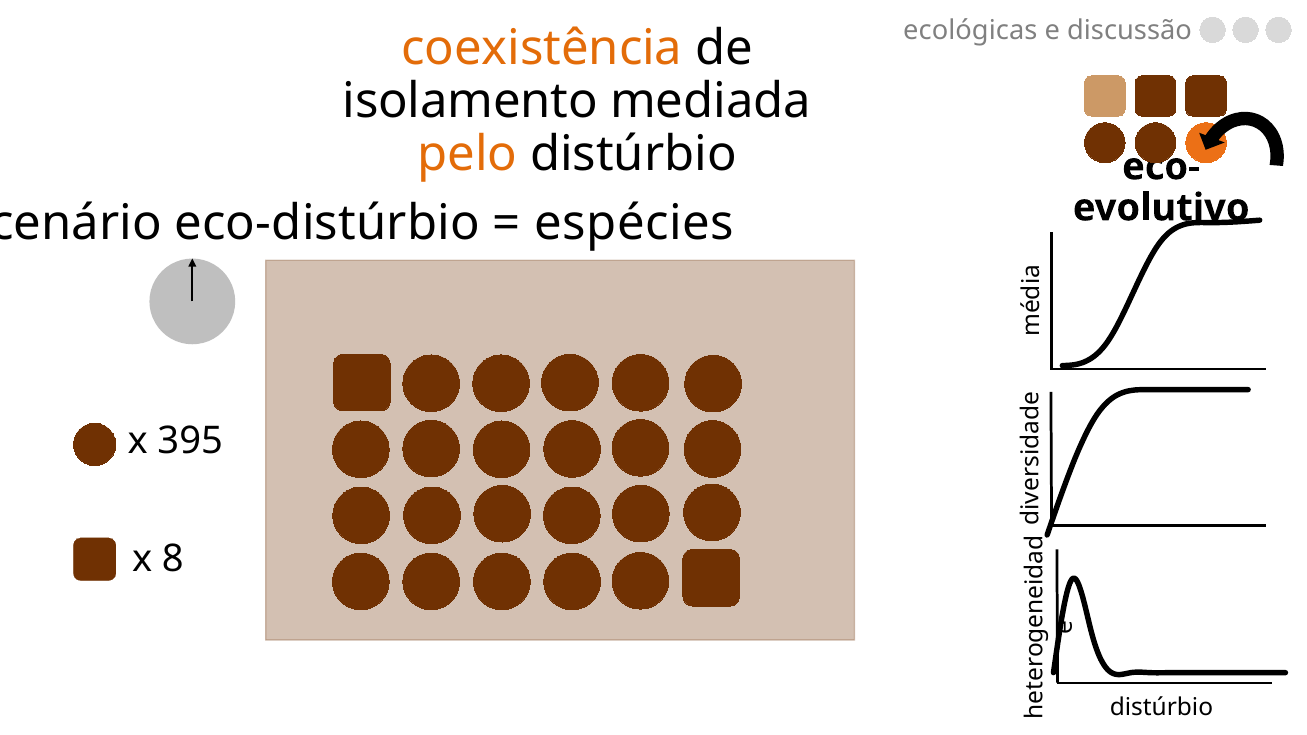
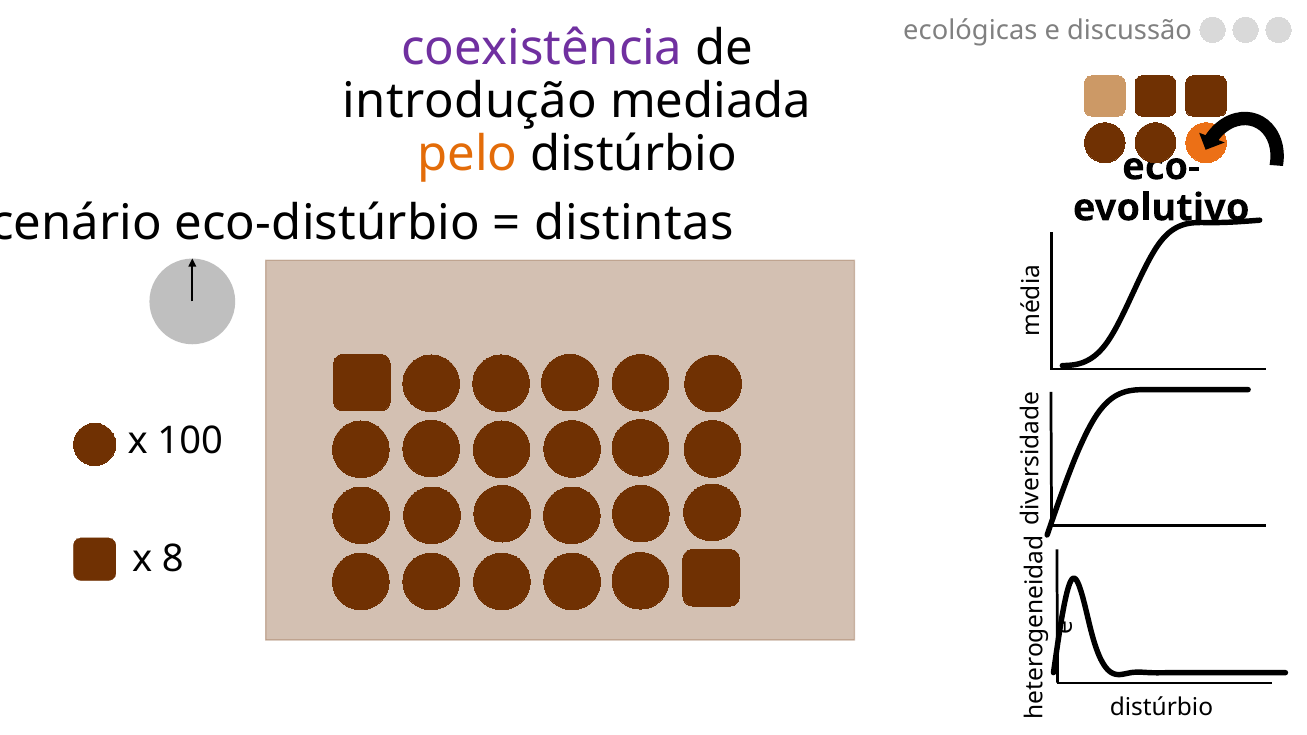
coexistência colour: orange -> purple (542, 48)
isolamento: isolamento -> introdução (470, 101)
espécies: espécies -> distintas (634, 223)
395: 395 -> 100 (190, 441)
